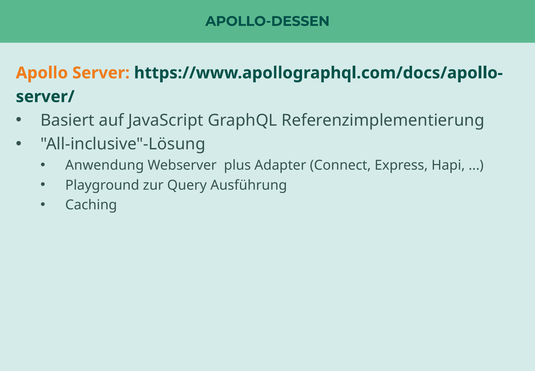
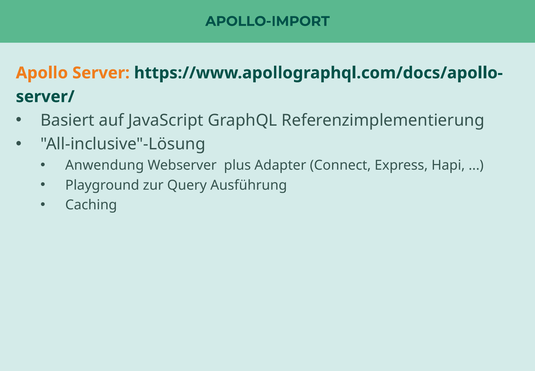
APOLLO-DESSEN: APOLLO-DESSEN -> APOLLO-IMPORT (268, 21)
